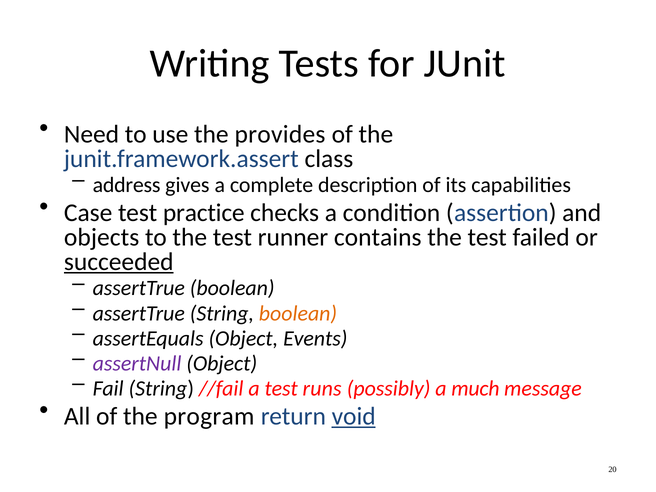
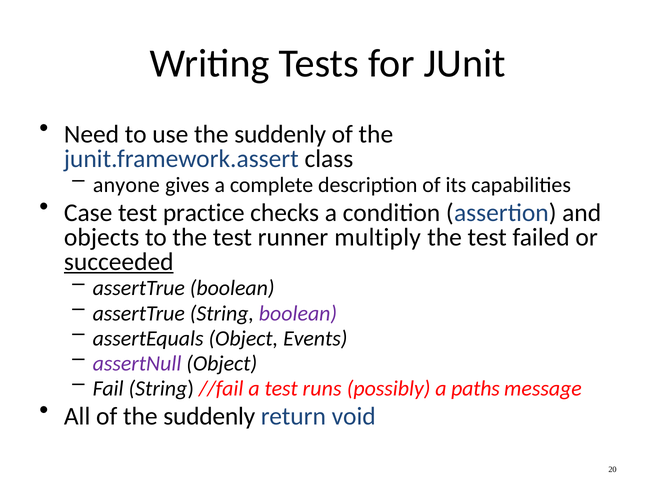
use the provides: provides -> suddenly (280, 134)
address: address -> anyone (126, 185)
contains: contains -> multiply (378, 237)
boolean colour: orange -> purple (298, 313)
much: much -> paths (475, 389)
of the program: program -> suddenly (209, 416)
void underline: present -> none (354, 416)
